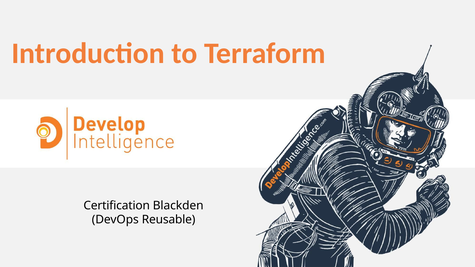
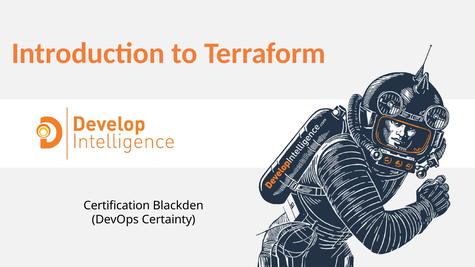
Reusable: Reusable -> Certainty (169, 220)
